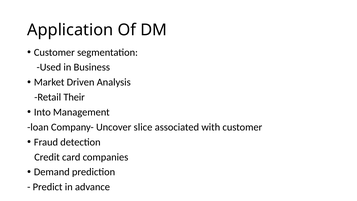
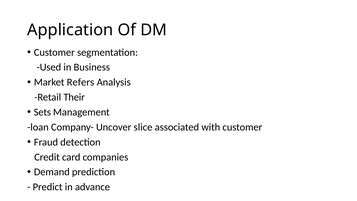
Driven: Driven -> Refers (81, 82)
Into: Into -> Sets (42, 112)
